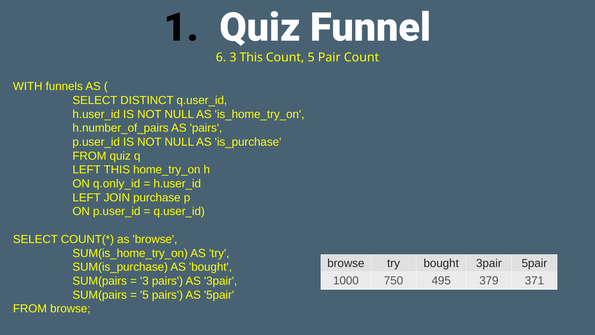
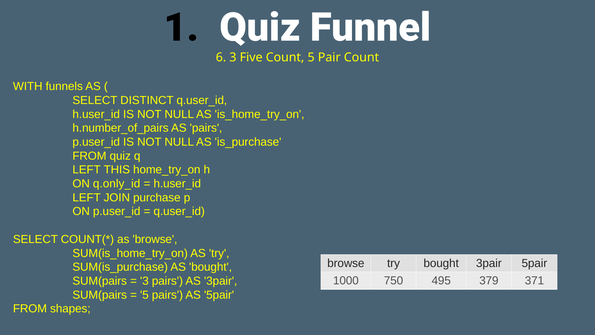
3 This: This -> Five (251, 57)
FROM browse: browse -> shapes (70, 308)
